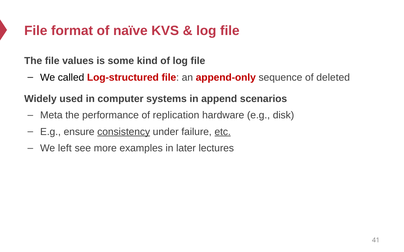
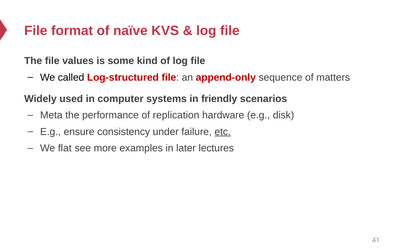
deleted: deleted -> matters (333, 78)
append: append -> friendly (219, 99)
consistency underline: present -> none (124, 132)
left: left -> flat (65, 149)
